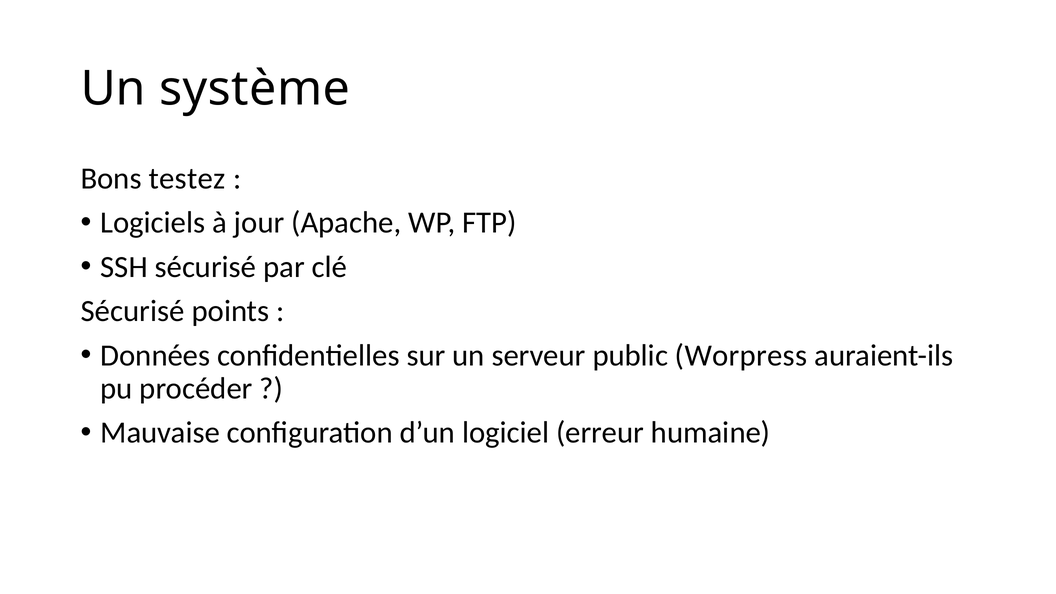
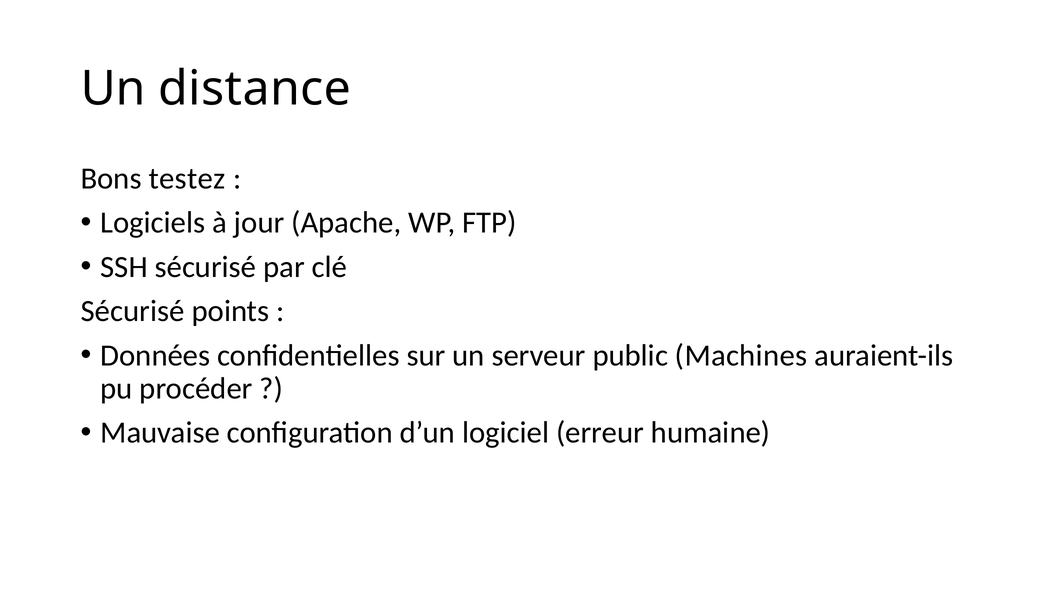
système: système -> distance (255, 89)
Worpress: Worpress -> Machines (741, 355)
